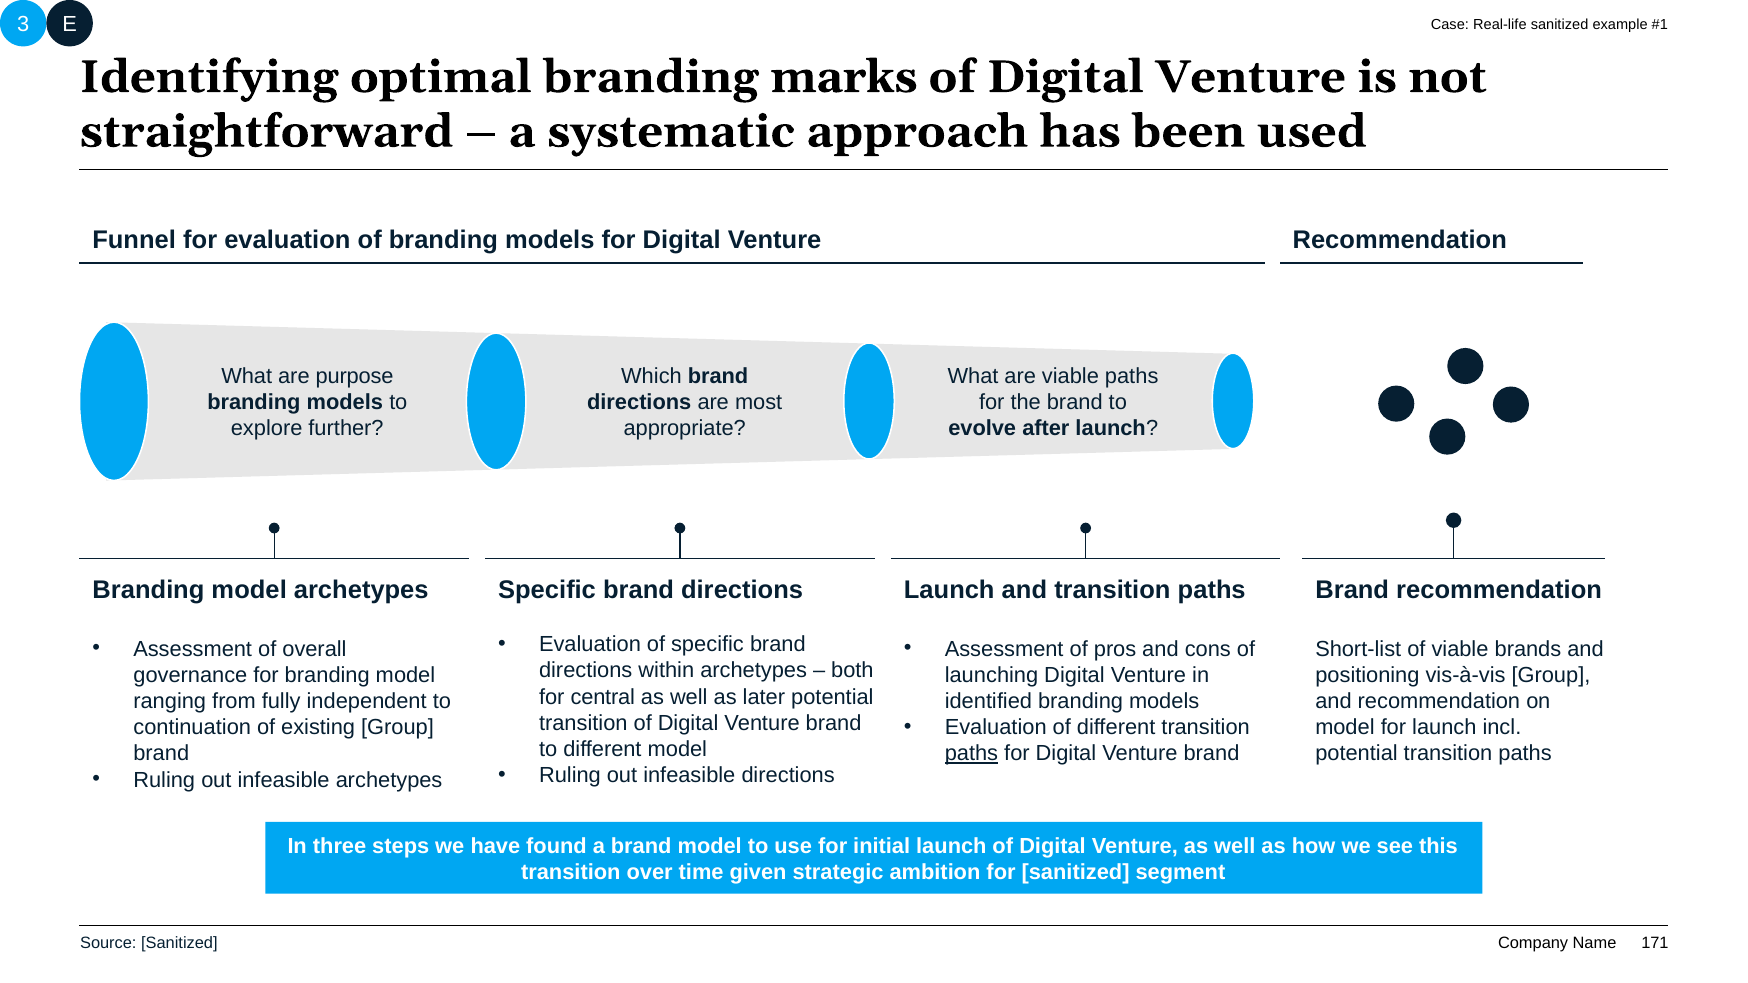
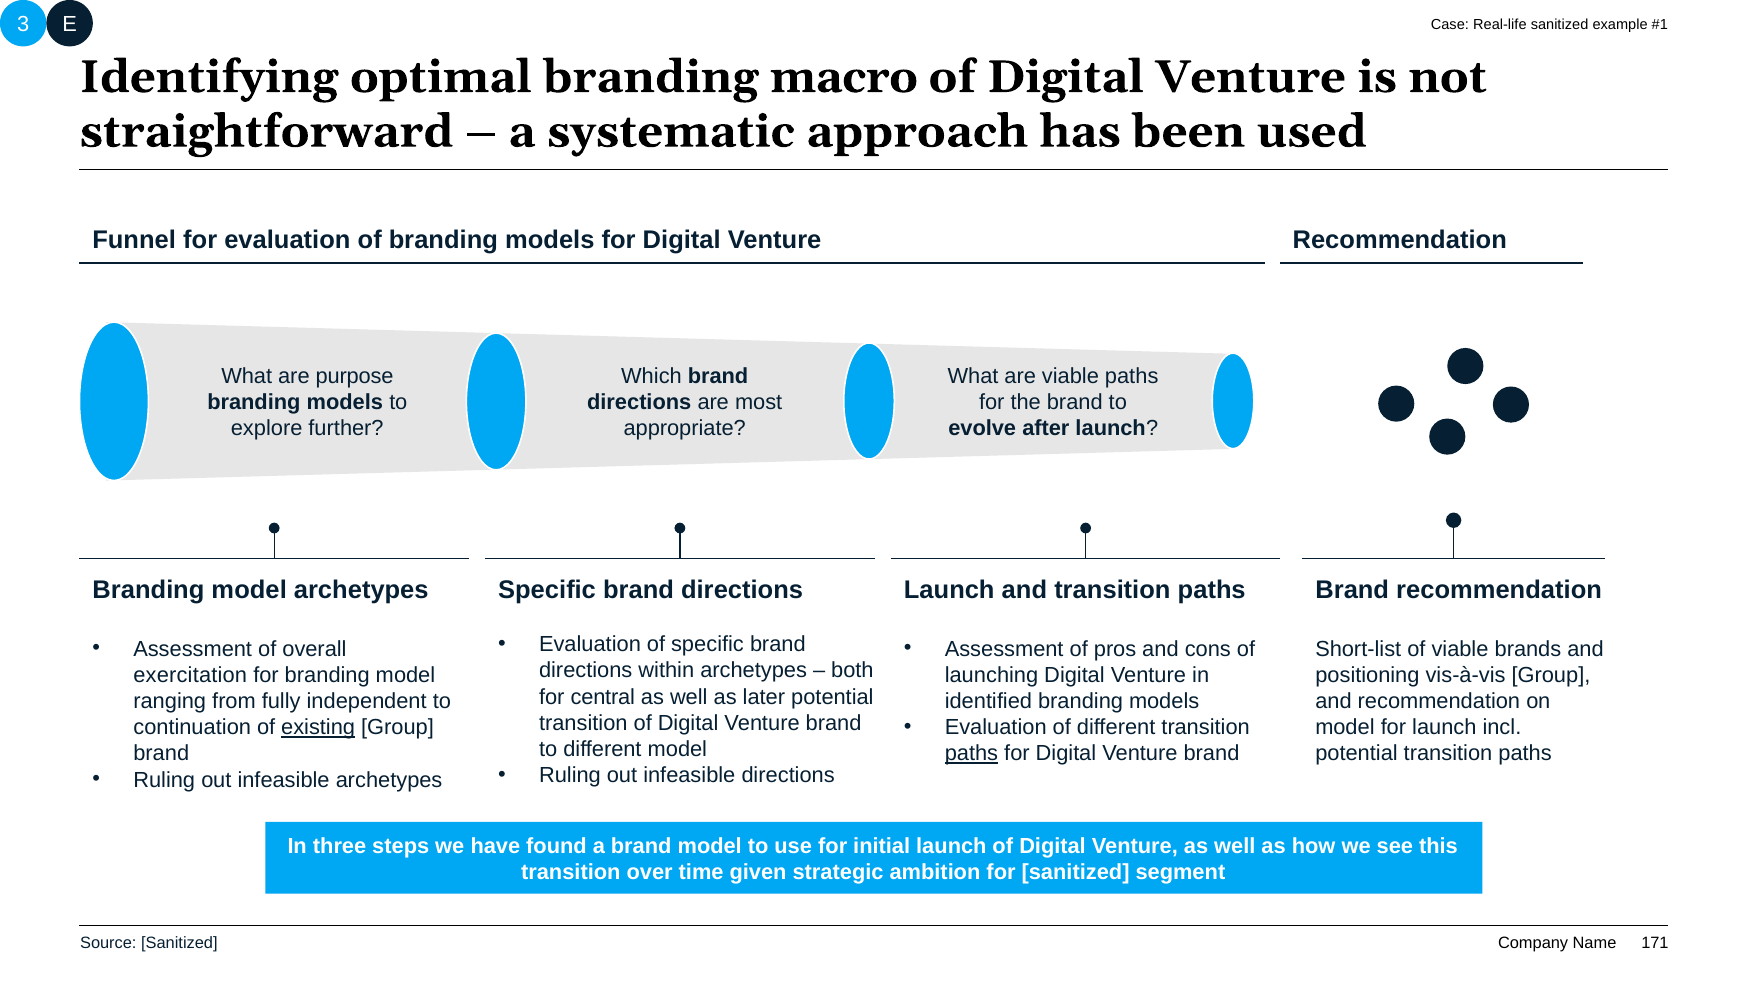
marks: marks -> macro (844, 77)
governance: governance -> exercitation (190, 675)
existing underline: none -> present (318, 728)
